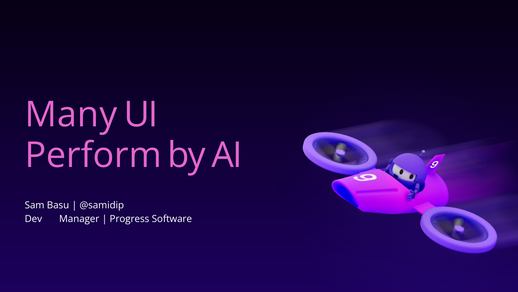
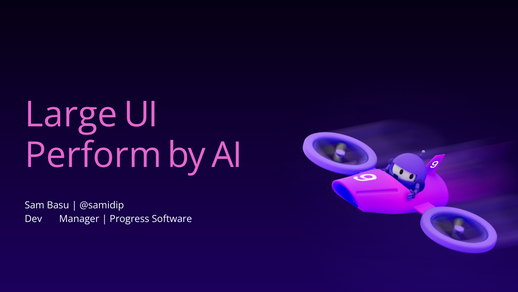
Many: Many -> Large (71, 115)
